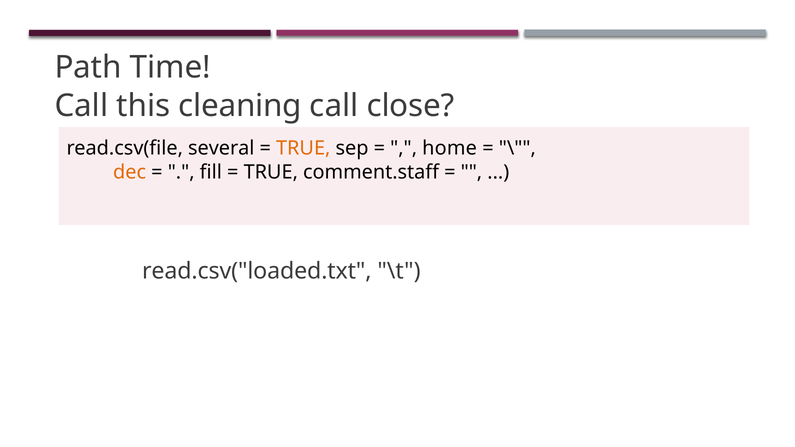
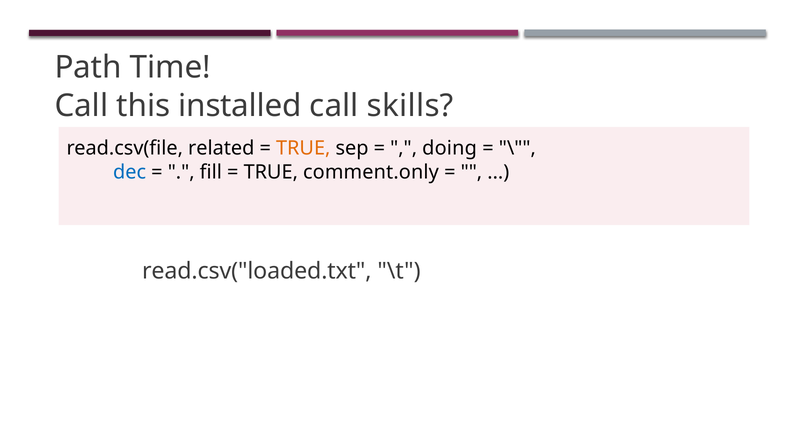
cleaning: cleaning -> installed (240, 106)
close: close -> skills (410, 106)
several: several -> related (221, 148)
home: home -> doing (450, 148)
dec colour: orange -> blue (130, 172)
comment.staff: comment.staff -> comment.only (371, 172)
